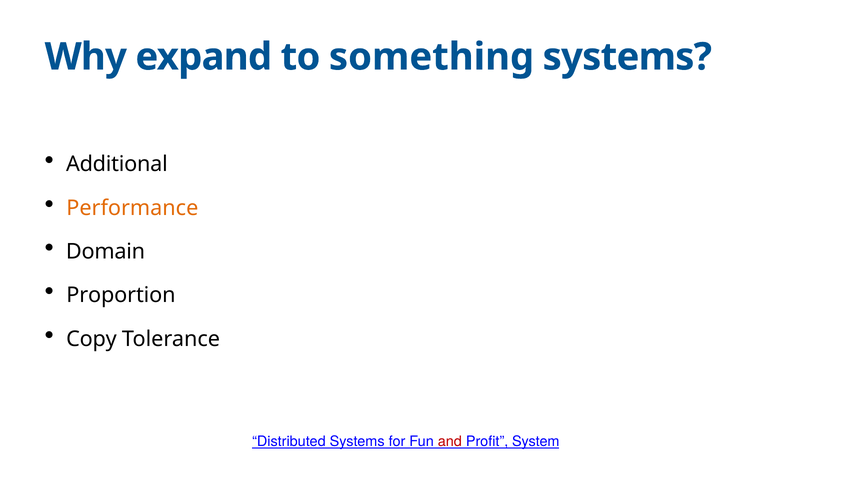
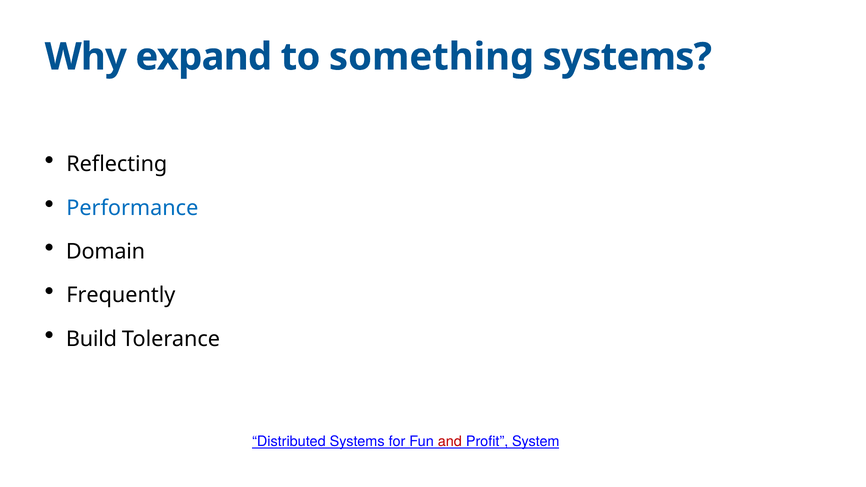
Additional: Additional -> Reflecting (117, 164)
Performance colour: orange -> blue (132, 208)
Proportion: Proportion -> Frequently (121, 295)
Copy: Copy -> Build (91, 339)
